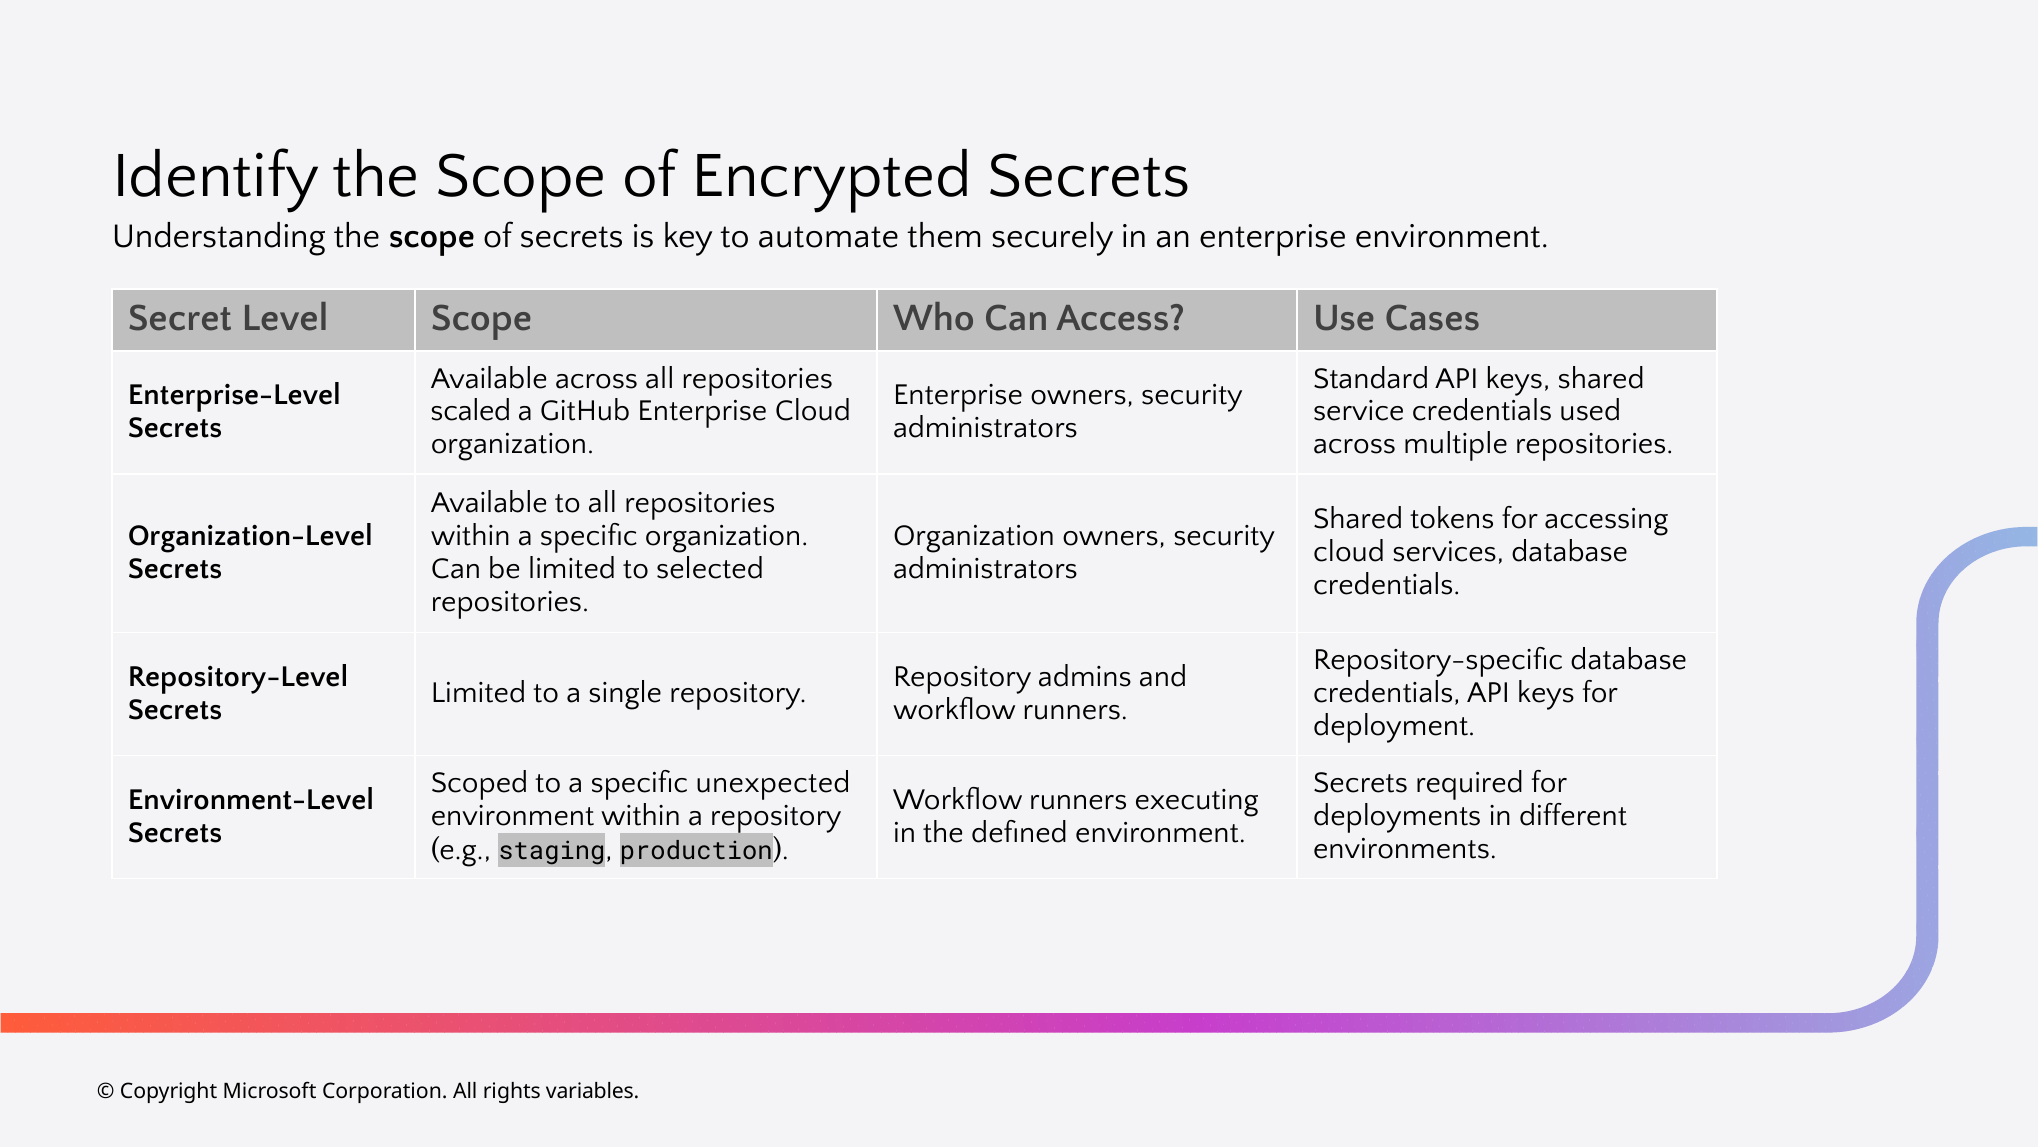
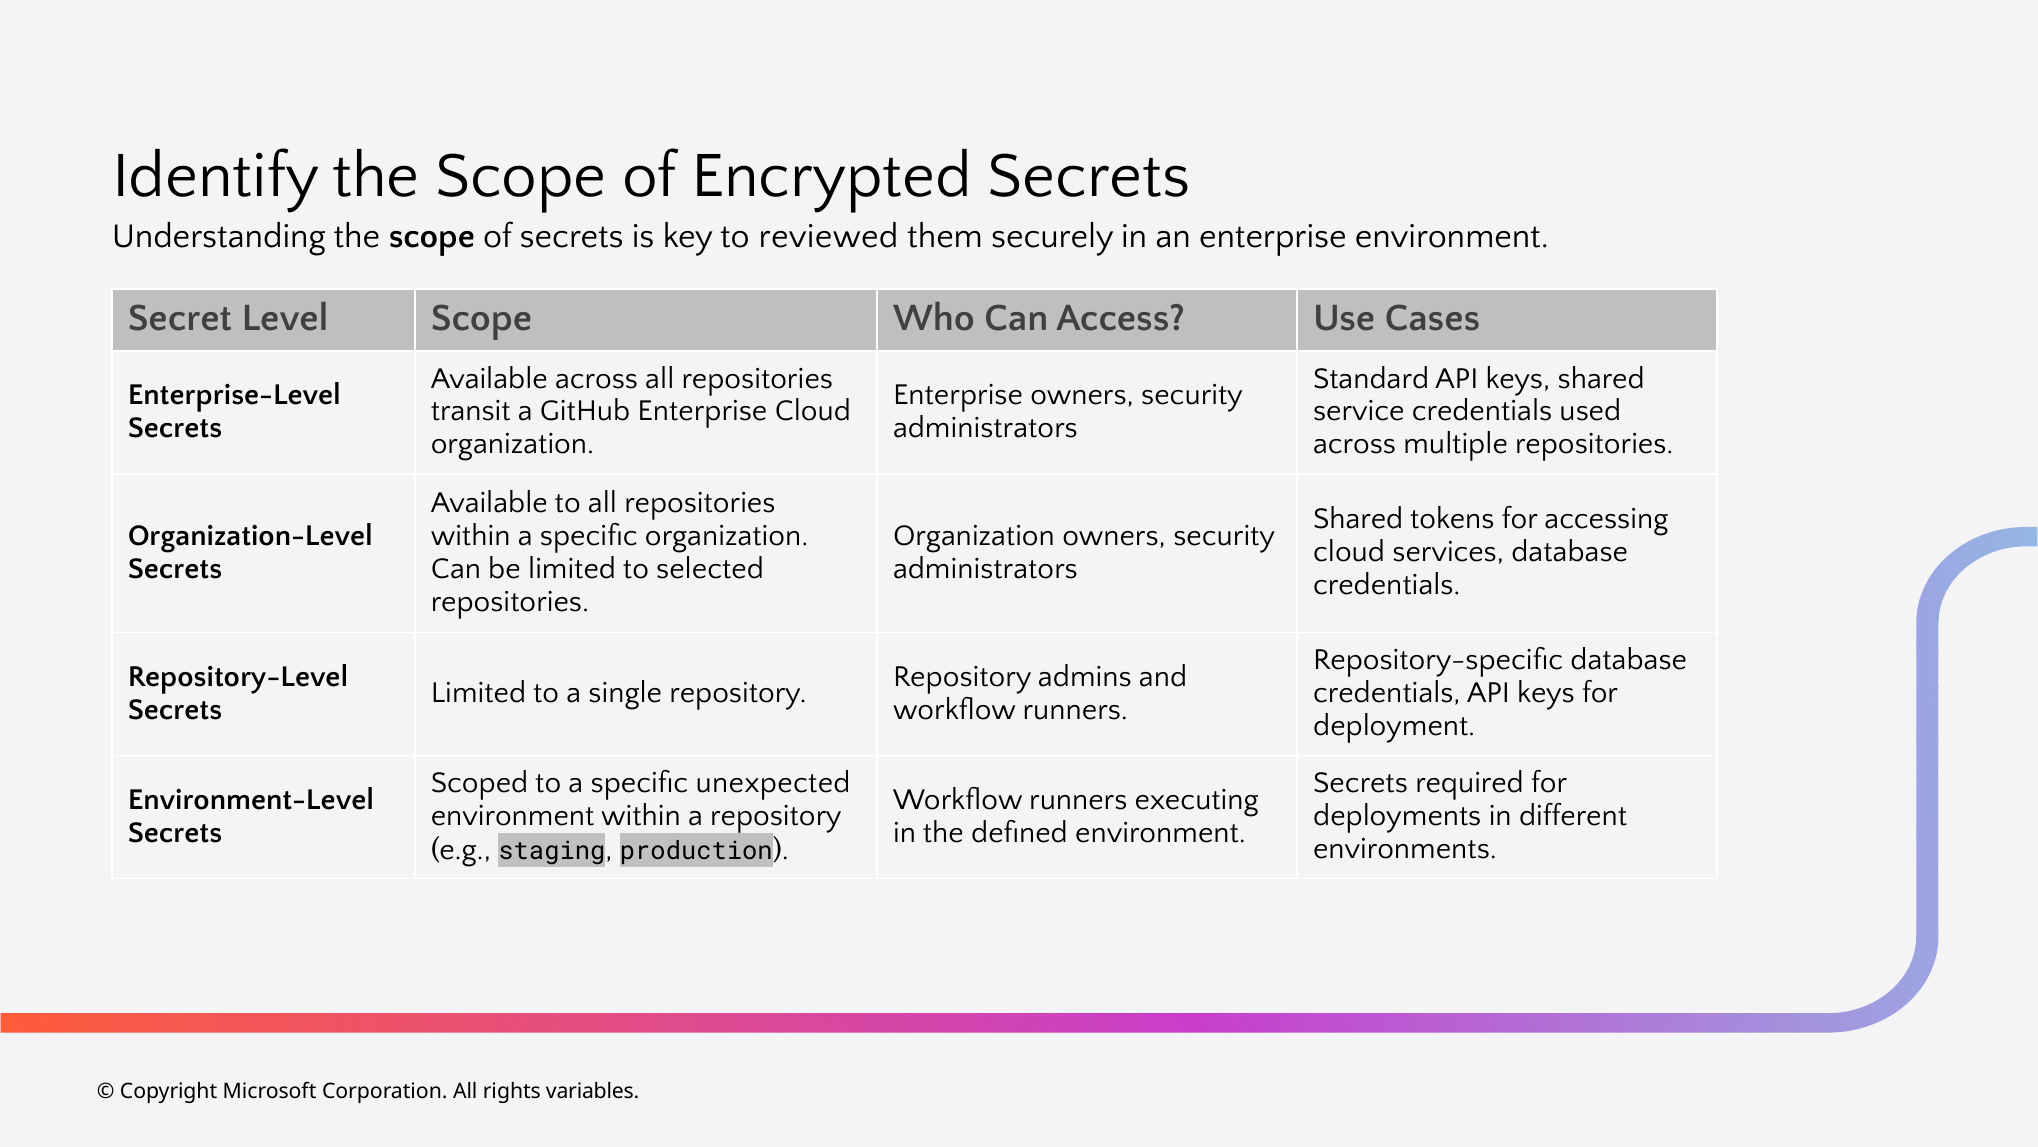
automate: automate -> reviewed (829, 237)
scaled: scaled -> transit (471, 411)
